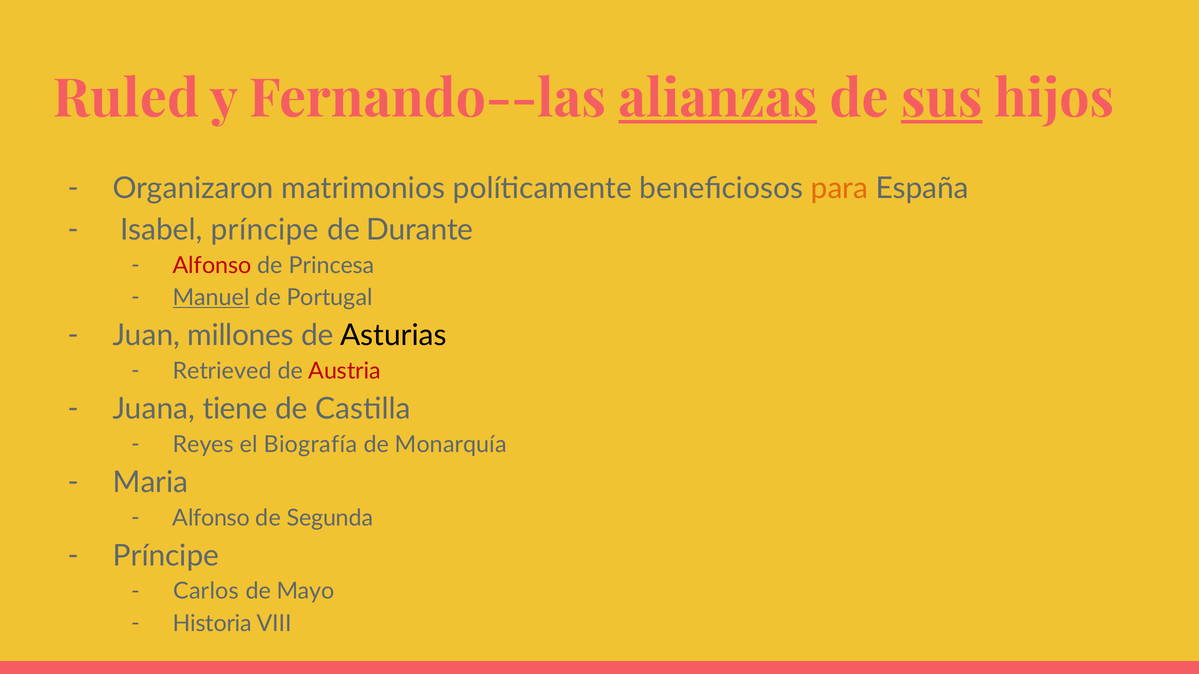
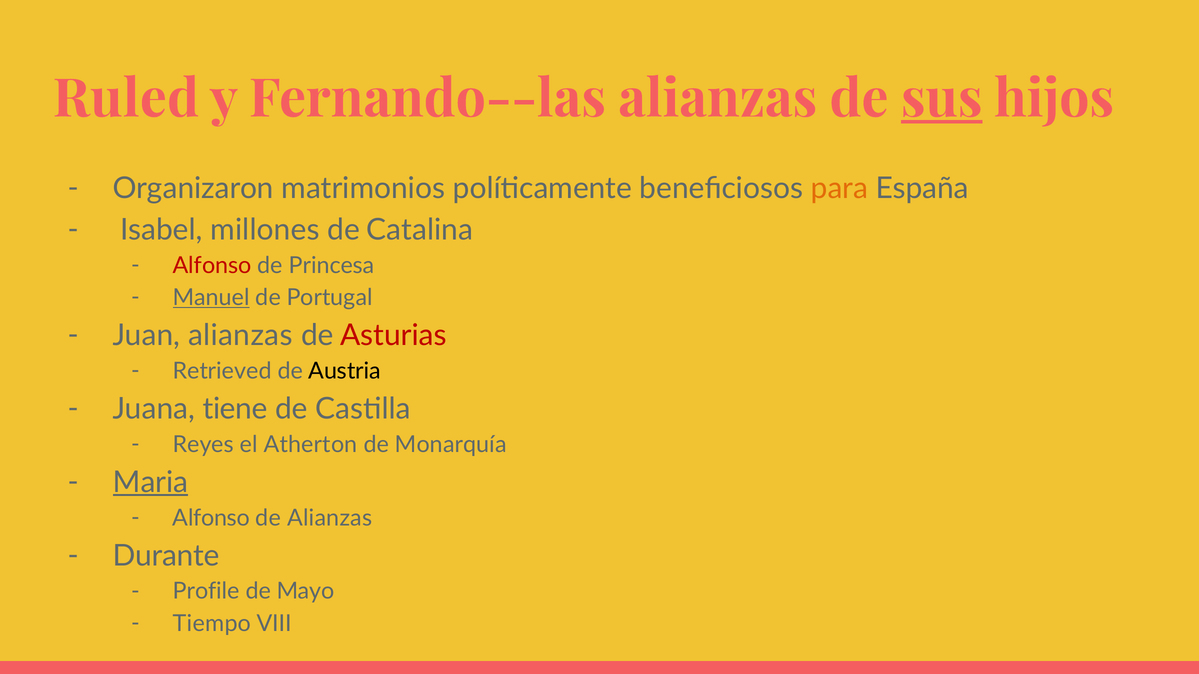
alianzas underline: present -> none (718, 99)
Isabel príncipe: príncipe -> millones (265, 230)
Durante: Durante -> Catalina (420, 230)
Juan millones: millones -> alianzas (240, 336)
Asturias colour: black -> red (393, 336)
Austria colour: red -> black (345, 371)
Biografía: Biografía -> Atherton (310, 445)
Maria underline: none -> present (150, 483)
de Segunda: Segunda -> Alianzas (330, 518)
Príncipe: Príncipe -> Durante (166, 556)
Carlos: Carlos -> Profile (206, 592)
Historia: Historia -> Tiempo (212, 624)
